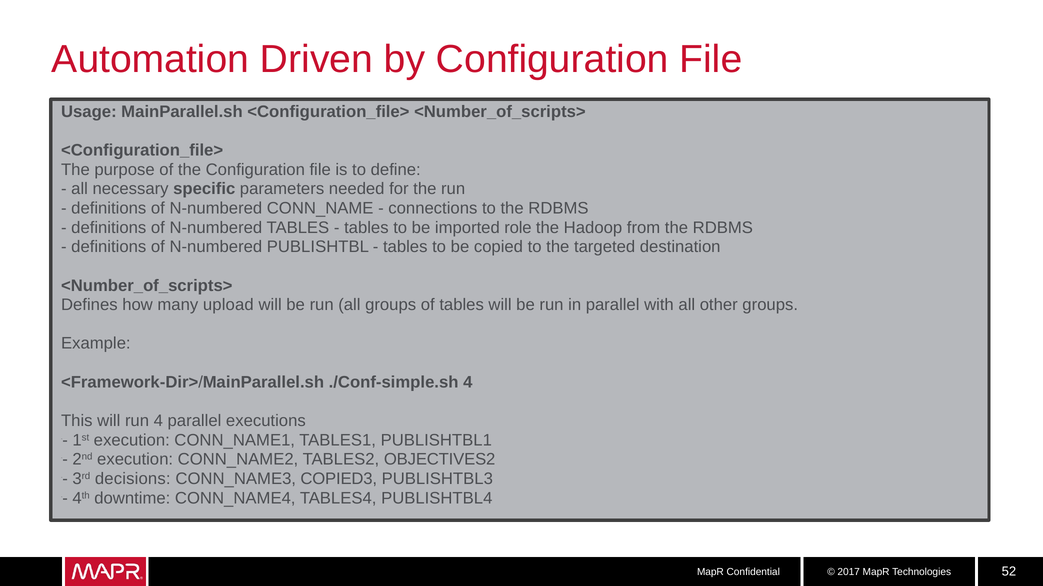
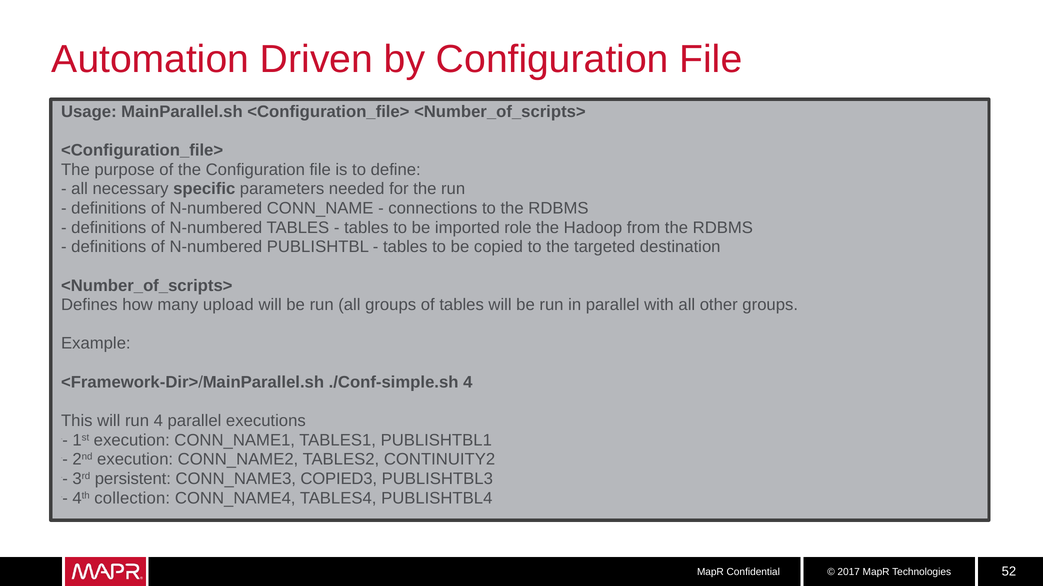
OBJECTIVES2: OBJECTIVES2 -> CONTINUITY2 (440, 460)
decisions: decisions -> persistent (133, 479)
downtime: downtime -> collection (132, 499)
